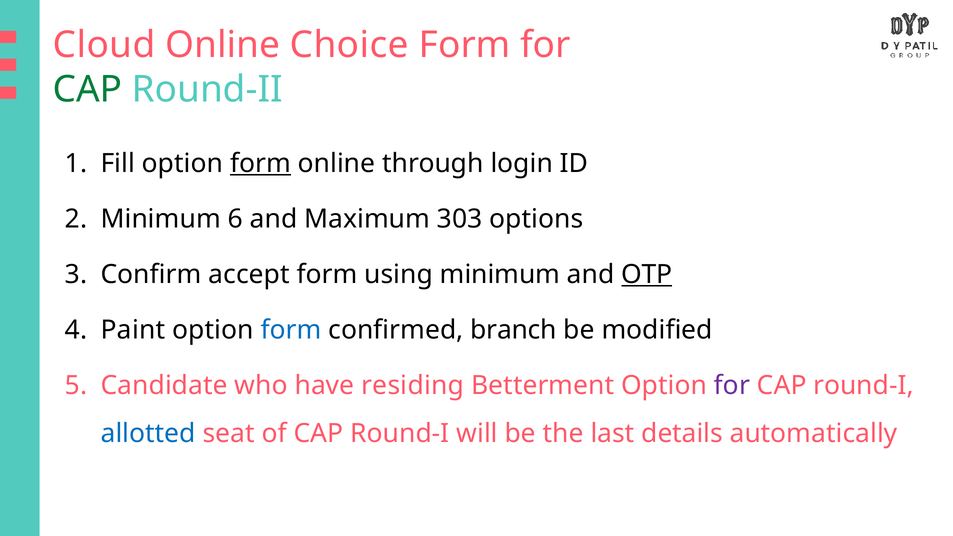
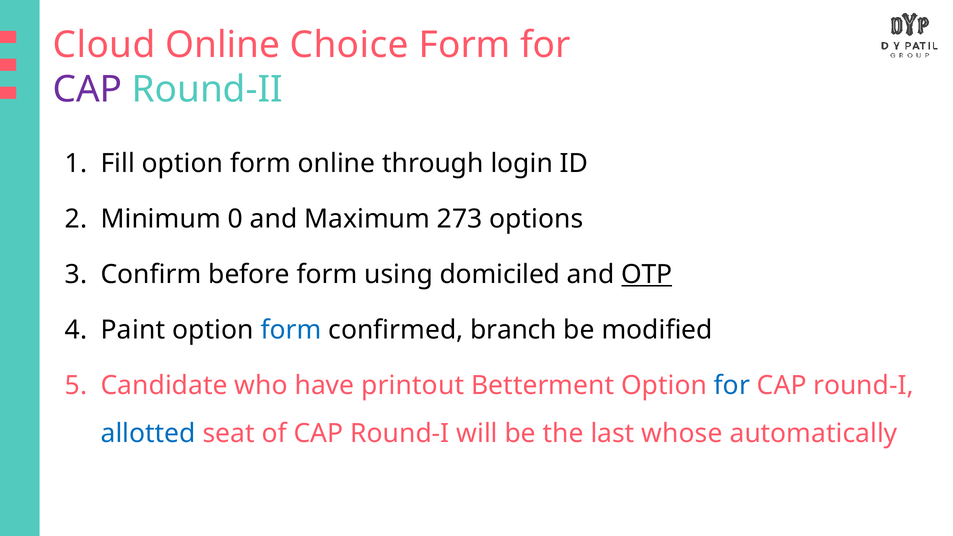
CAP colour: green -> purple (88, 90)
form underline: present -> none (260, 163)
6: 6 -> 0 (235, 219)
303: 303 -> 273 (460, 219)
accept: accept -> before (249, 275)
using minimum: minimum -> domiciled (500, 275)
residing: residing -> printout (413, 386)
for colour: purple -> blue (732, 386)
details: details -> whose (682, 433)
